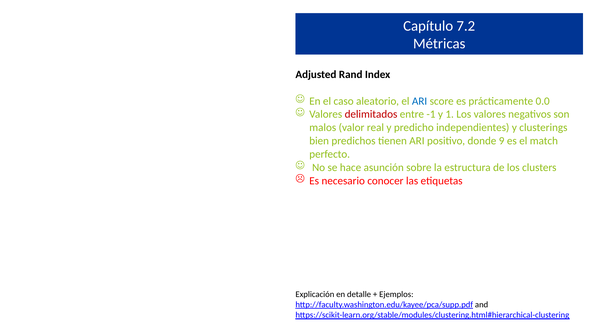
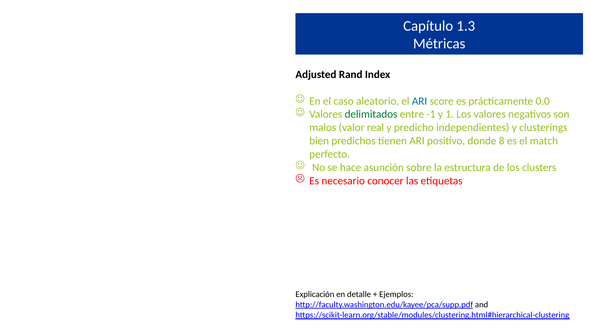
7.2: 7.2 -> 1.3 (466, 26)
delimitados colour: red -> green (371, 114)
9: 9 -> 8 (502, 141)
